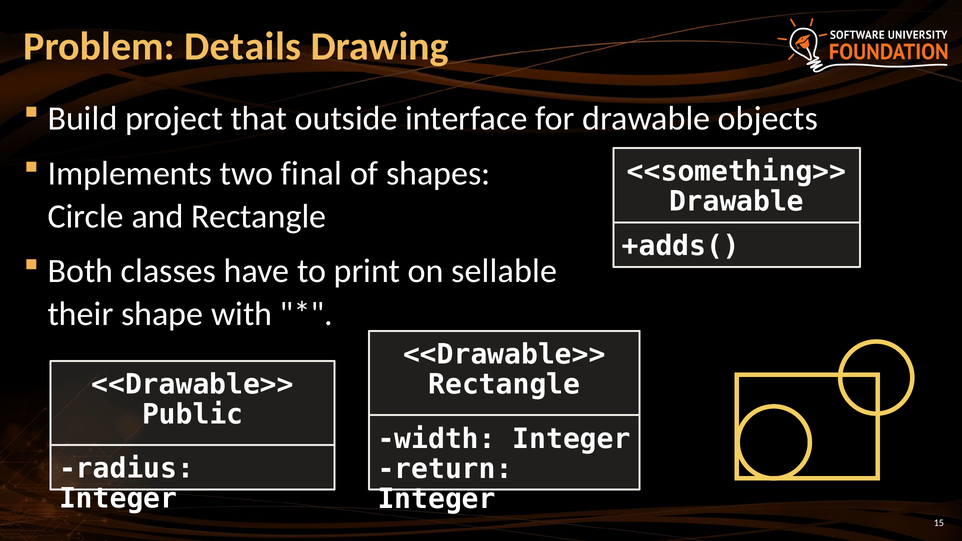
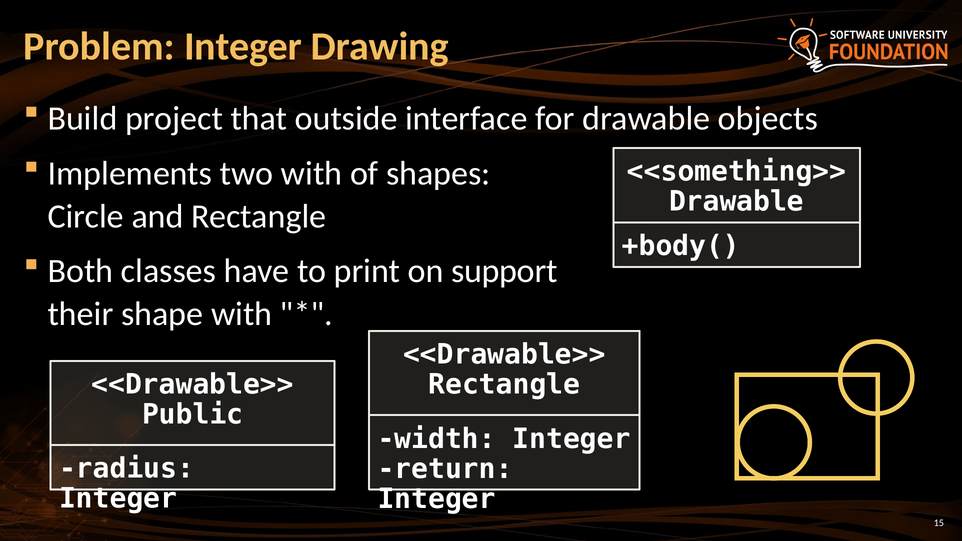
Problem Details: Details -> Integer (243, 47)
two final: final -> with (312, 173)
+adds(: +adds( -> +body( (681, 246)
sellable: sellable -> support (504, 271)
